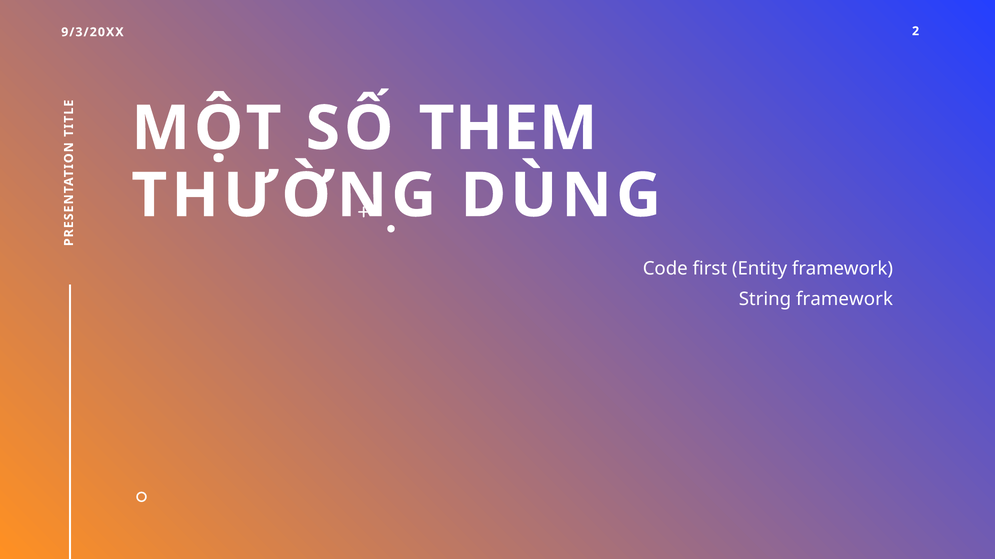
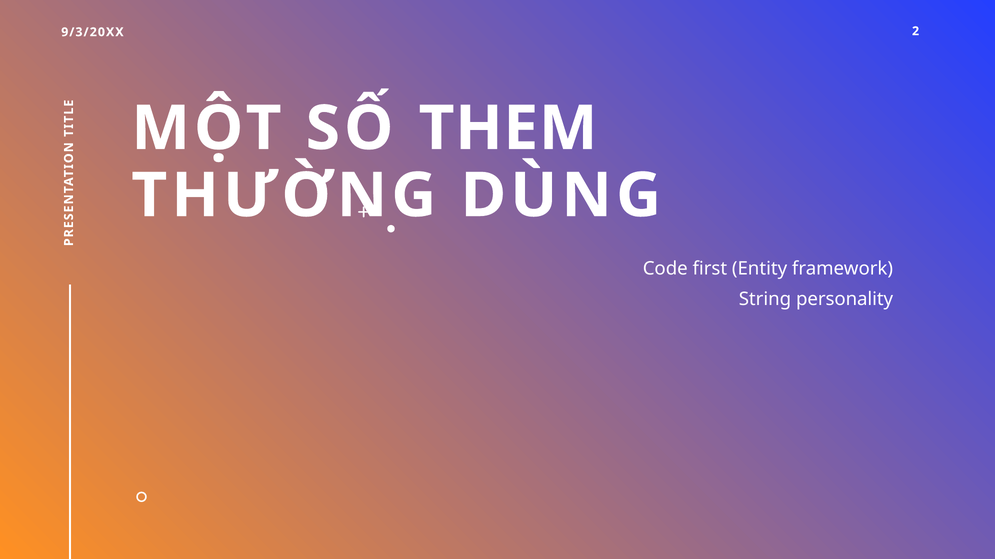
String framework: framework -> personality (845, 299)
